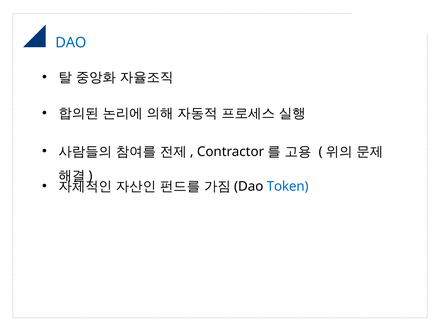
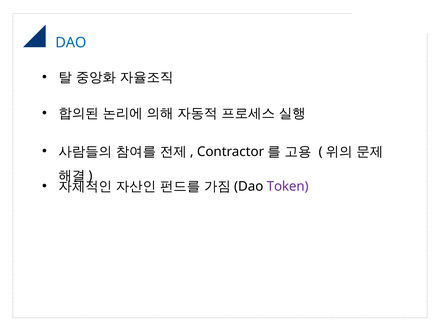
Token colour: blue -> purple (288, 186)
